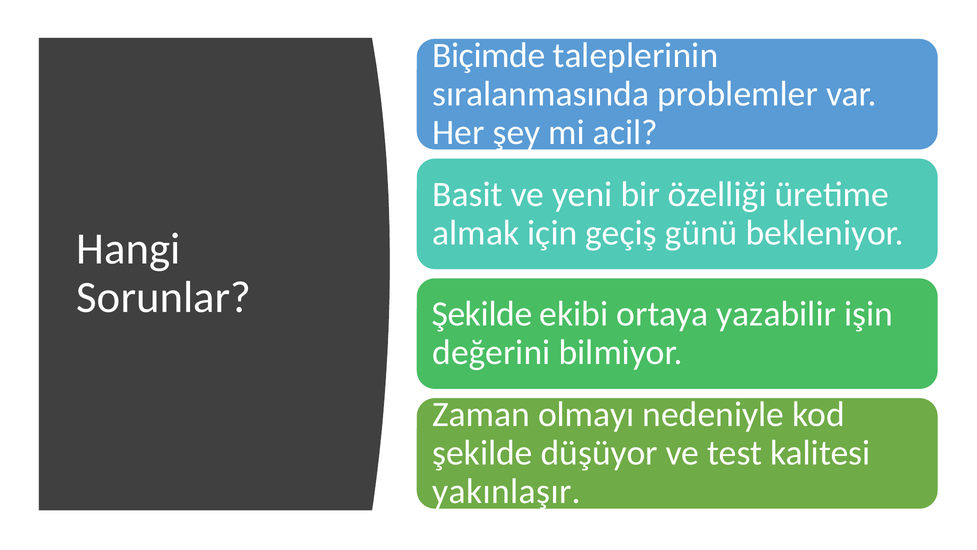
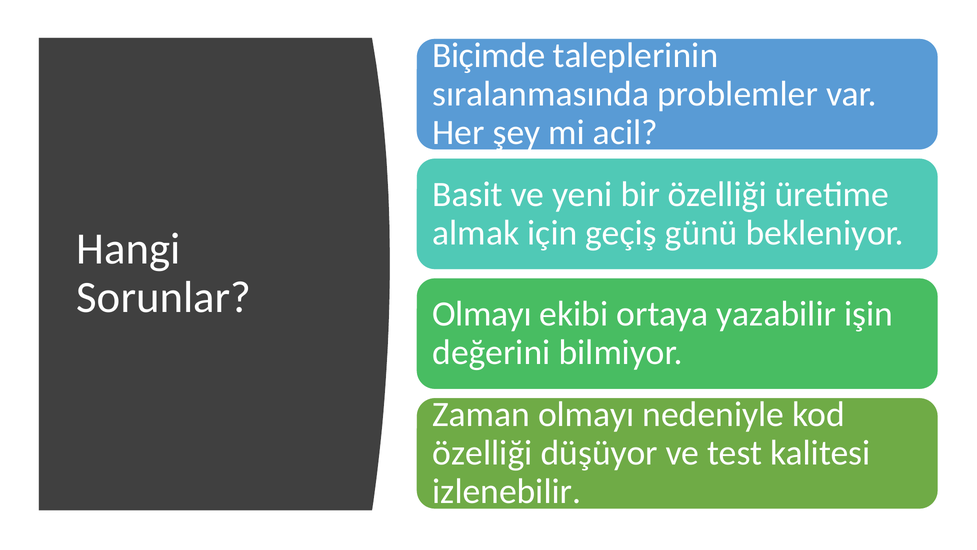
Şekilde: Şekilde -> Olmayı (482, 314)
şekilde: şekilde -> özelliği (482, 453)
yakınlaşır: yakınlaşır -> izlenebilir (507, 491)
